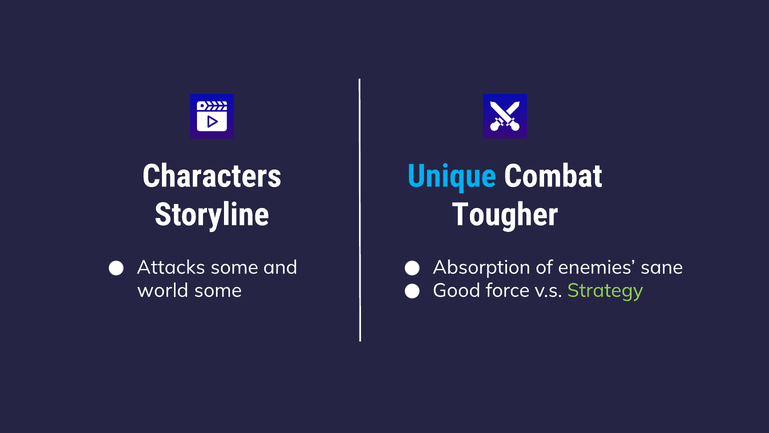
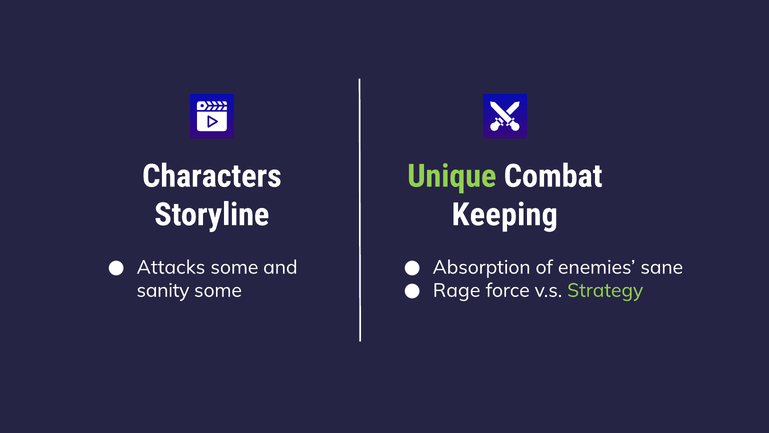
Unique colour: light blue -> light green (452, 176)
Tougher: Tougher -> Keeping (505, 214)
Good: Good -> Rage (457, 290)
world: world -> sanity (163, 290)
